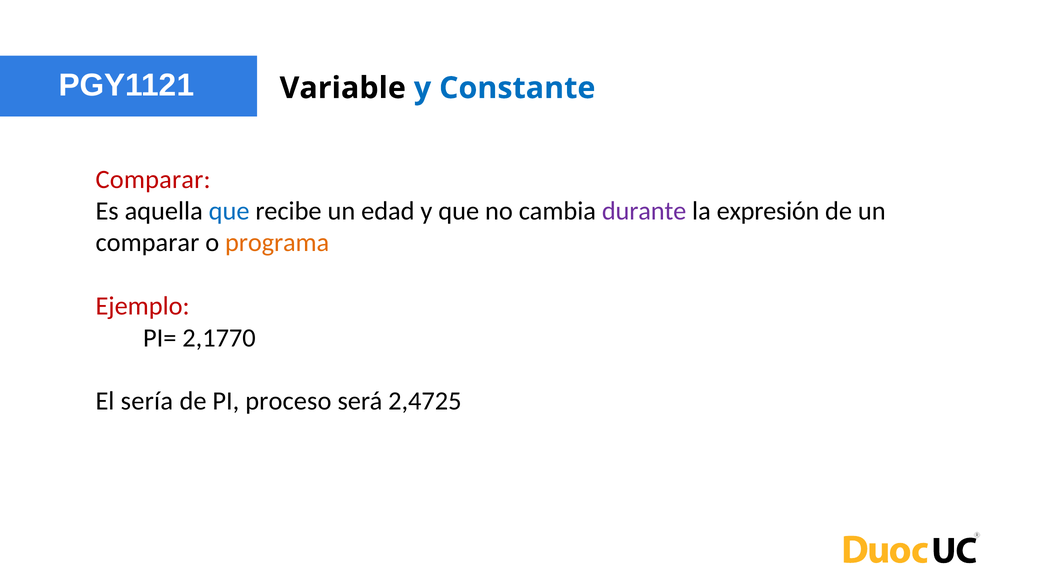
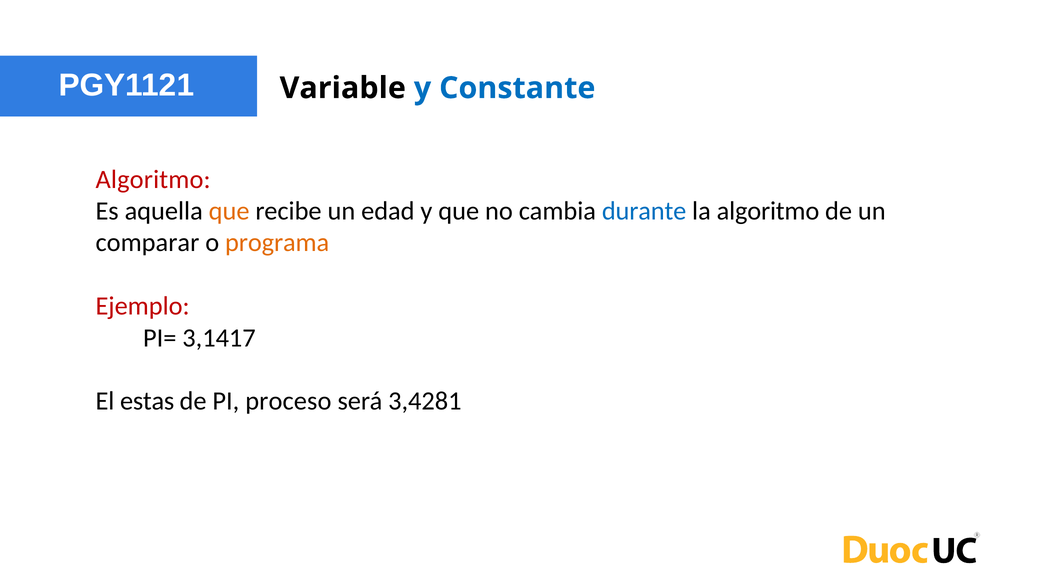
Comparar: Comparar -> Algoritmo (153, 179)
que colour: blue -> orange (229, 211)
durante colour: purple -> blue (644, 211)
la expresión: expresión -> algoritmo (768, 211)
2,1770: 2,1770 -> 3,1417 (219, 338)
sería: sería -> estas (147, 401)
2,4725: 2,4725 -> 3,4281 (425, 401)
